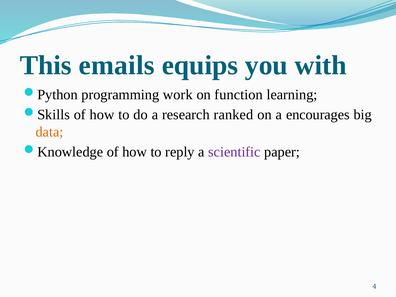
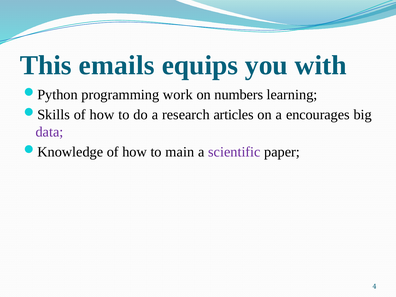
function: function -> numbers (239, 95)
ranked: ranked -> articles (234, 115)
data colour: orange -> purple (49, 132)
reply: reply -> main (180, 152)
